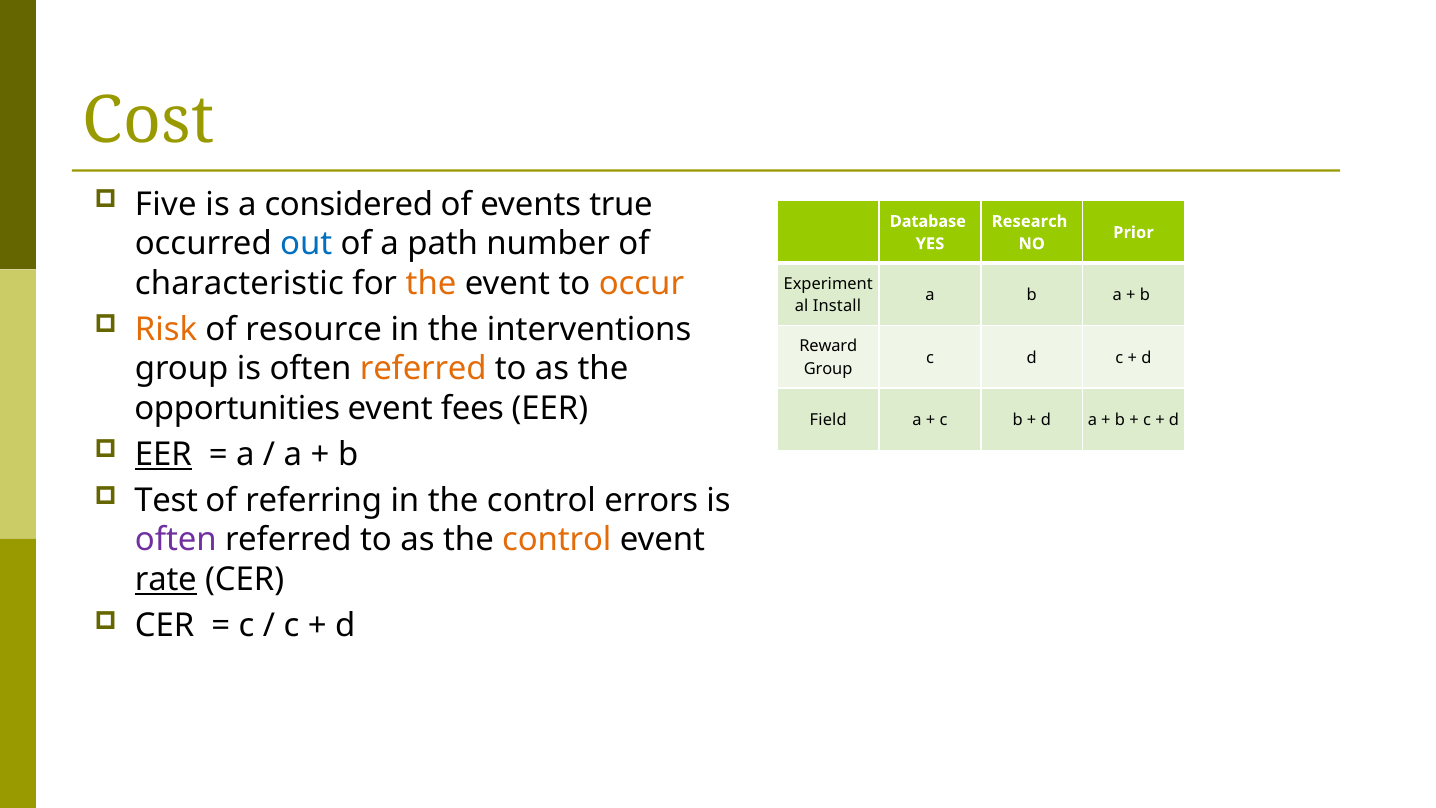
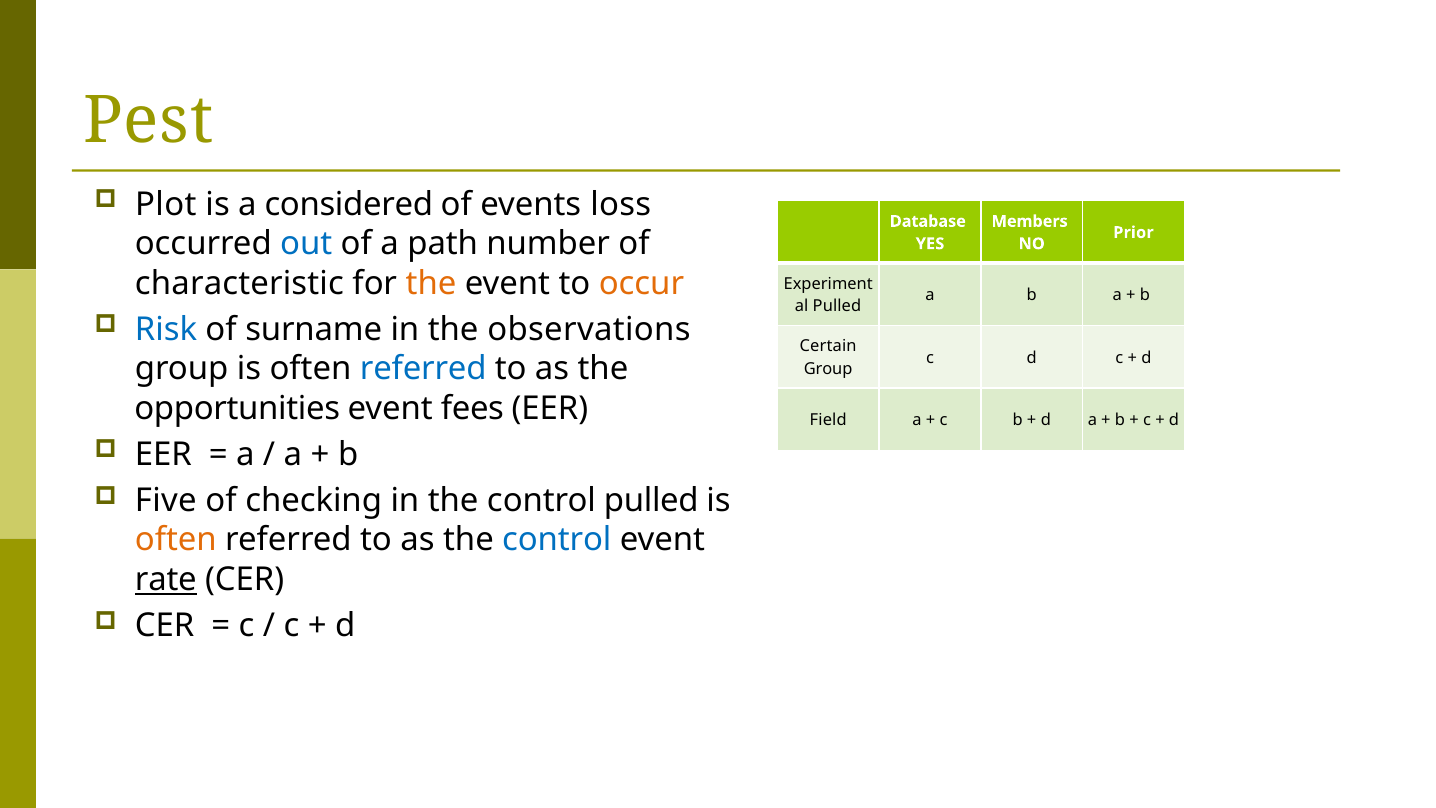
Cost: Cost -> Pest (148, 120)
Five: Five -> Plot (166, 204)
true: true -> loss (621, 204)
Research: Research -> Members (1030, 221)
Install: Install -> Pulled (837, 306)
Risk colour: orange -> blue (166, 329)
resource: resource -> surname (314, 329)
interventions: interventions -> observations (589, 329)
Reward: Reward -> Certain (828, 346)
referred colour: orange -> blue (423, 369)
EER underline: present -> none (163, 454)
Test: Test -> Five (166, 500)
referring: referring -> checking (314, 500)
control errors: errors -> pulled (651, 500)
often colour: purple -> orange (176, 540)
control colour: orange -> blue (557, 540)
